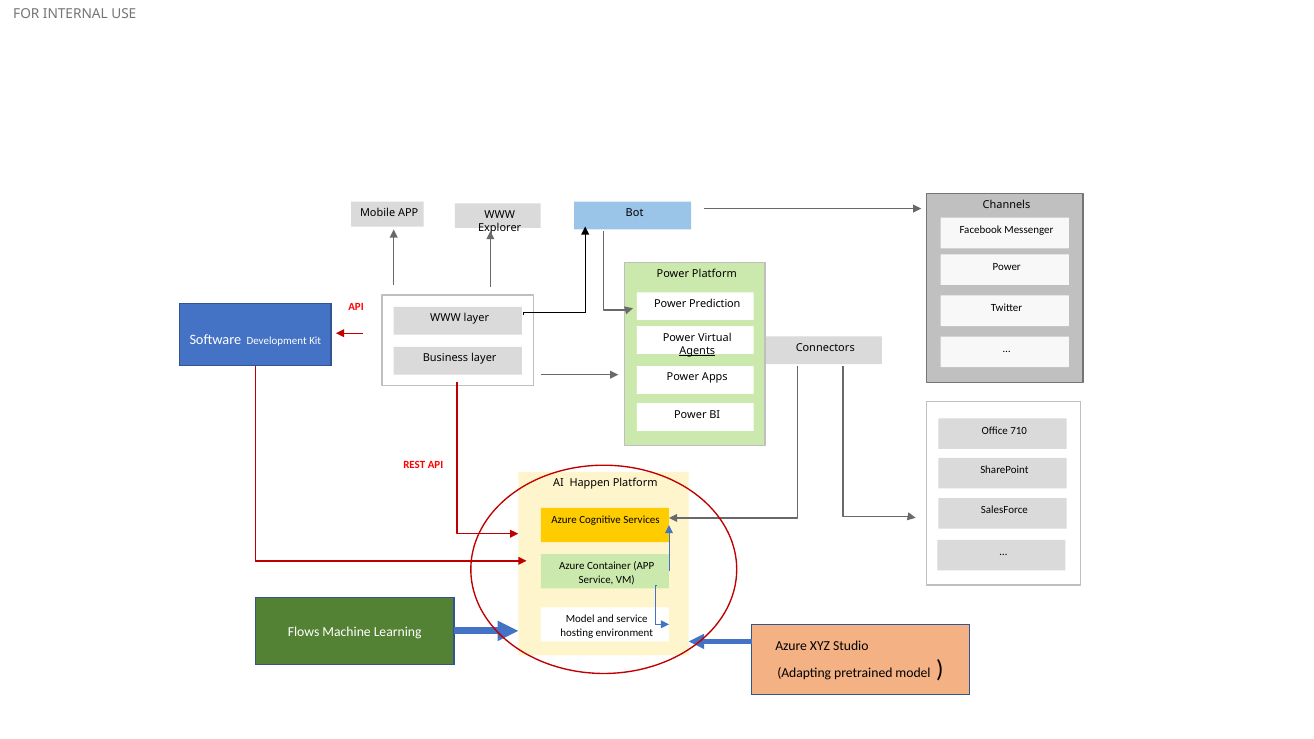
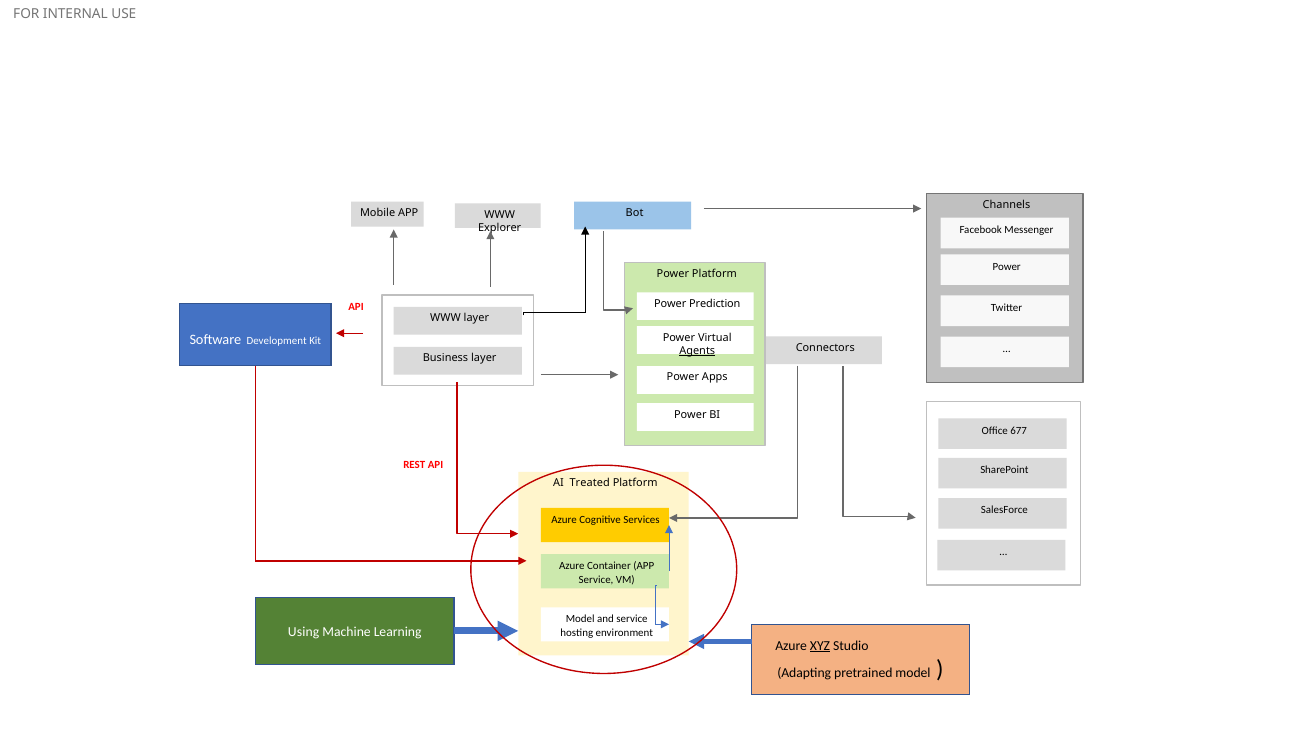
710: 710 -> 677 (1019, 431)
Happen: Happen -> Treated (590, 483)
Flows: Flows -> Using (304, 632)
XYZ underline: none -> present (820, 646)
